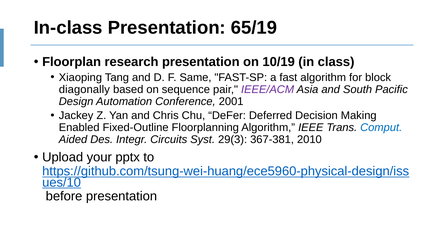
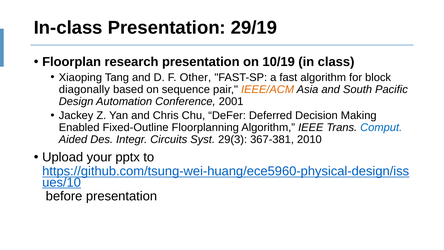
65/19: 65/19 -> 29/19 (254, 28)
Same: Same -> Other (195, 77)
IEEE/ACM colour: purple -> orange (268, 89)
